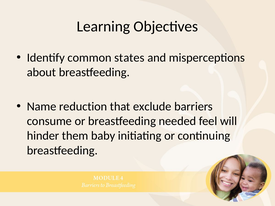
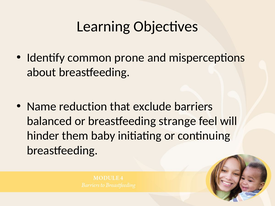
states: states -> prone (129, 58)
consume: consume -> balanced (49, 121)
needed: needed -> strange (177, 121)
